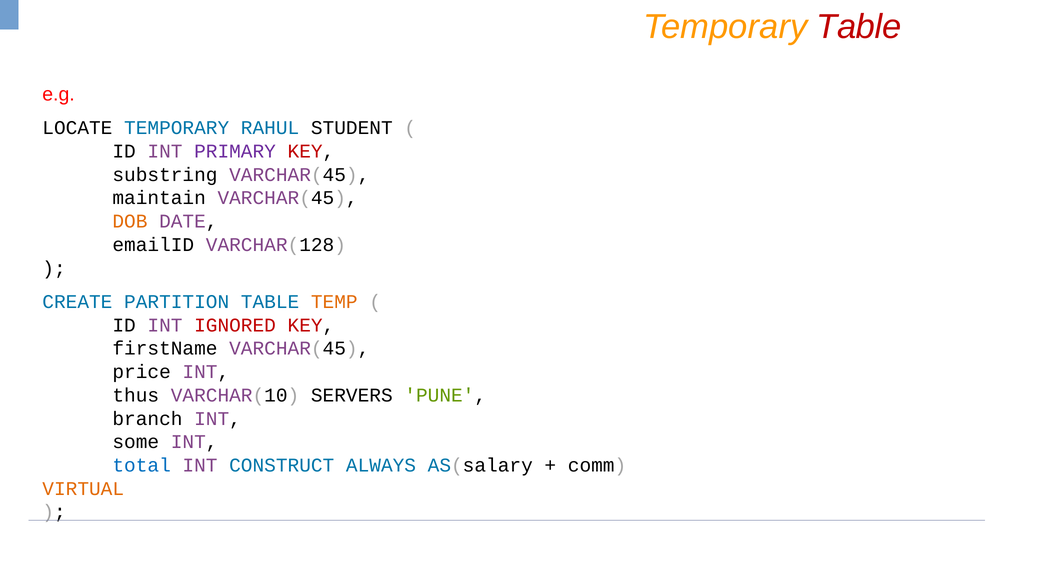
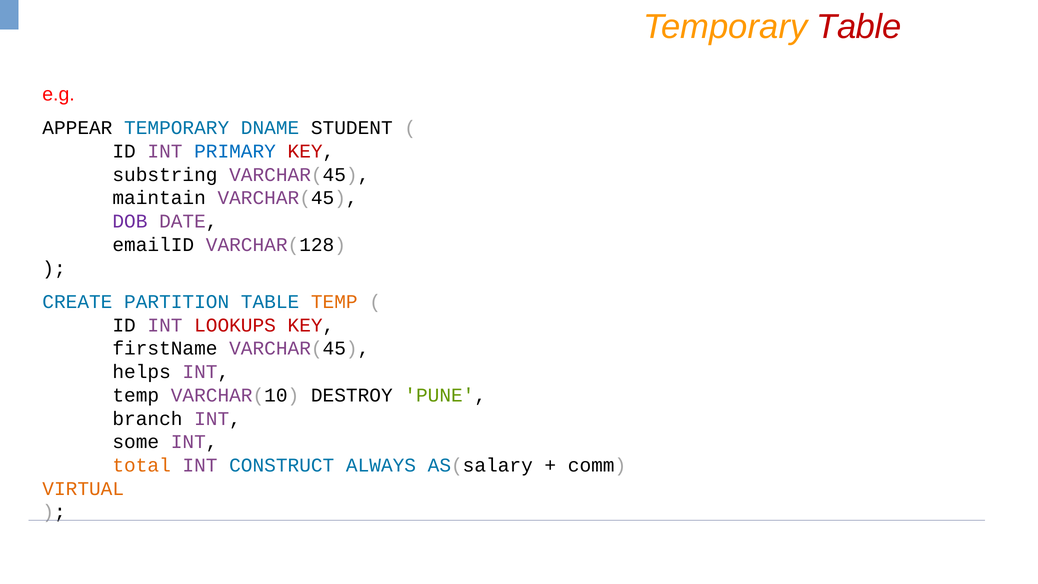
LOCATE: LOCATE -> APPEAR (77, 128)
RAHUL: RAHUL -> DNAME (270, 128)
PRIMARY colour: purple -> blue (235, 151)
DOB colour: orange -> purple (130, 221)
IGNORED: IGNORED -> LOOKUPS (235, 325)
price: price -> helps (142, 372)
thus: thus -> temp (136, 395)
SERVERS: SERVERS -> DESTROY (352, 395)
total colour: blue -> orange (142, 465)
